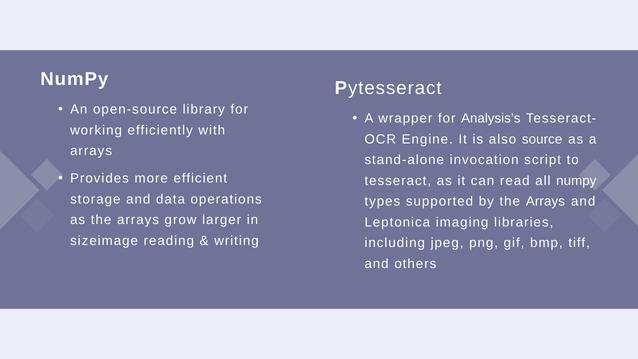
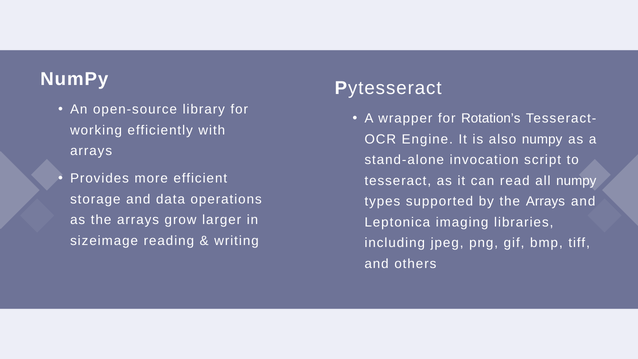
Analysis’s: Analysis’s -> Rotation’s (491, 118)
also source: source -> numpy (542, 139)
